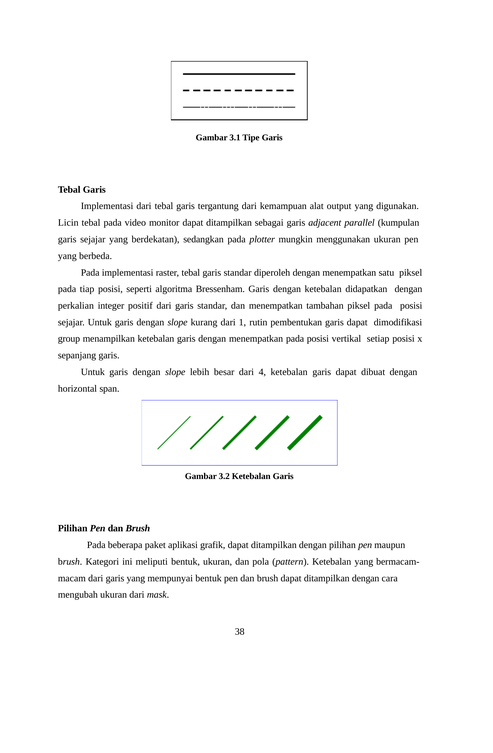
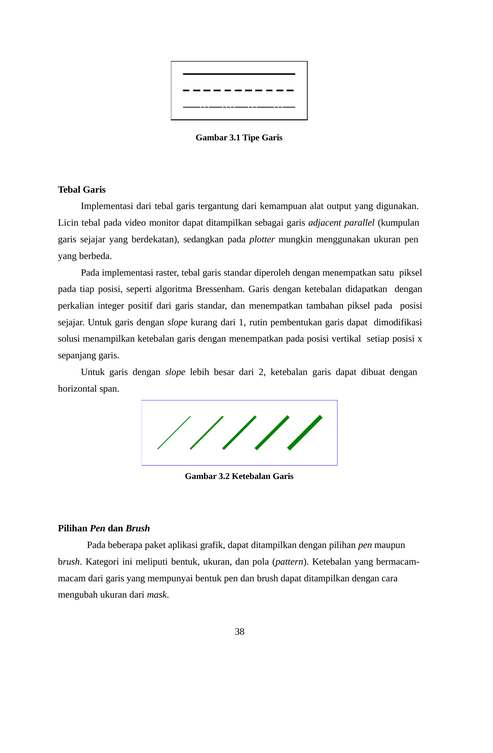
group: group -> solusi (69, 339)
4: 4 -> 2 (262, 373)
